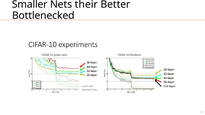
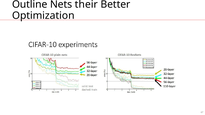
Smaller: Smaller -> Outline (30, 4)
Bottlenecked: Bottlenecked -> Optimization (43, 16)
